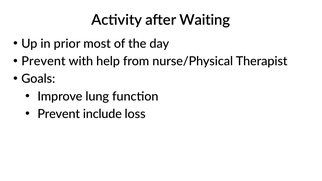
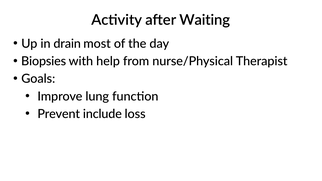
prior: prior -> drain (67, 44)
Prevent: Prevent -> Biopsies (44, 61)
